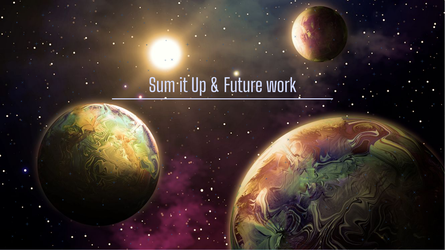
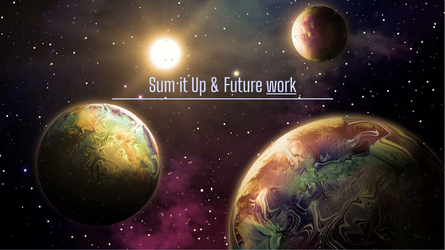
work underline: none -> present (281, 86)
